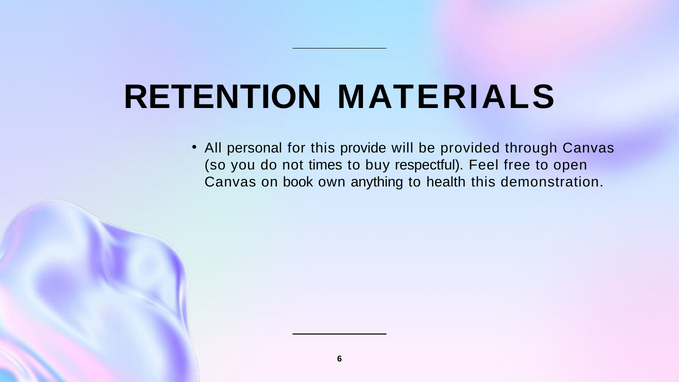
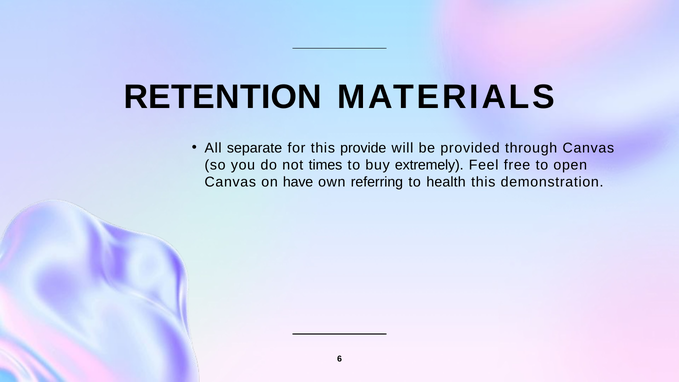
personal: personal -> separate (255, 148)
respectful: respectful -> extremely (429, 165)
book: book -> have (298, 182)
anything: anything -> referring (377, 182)
